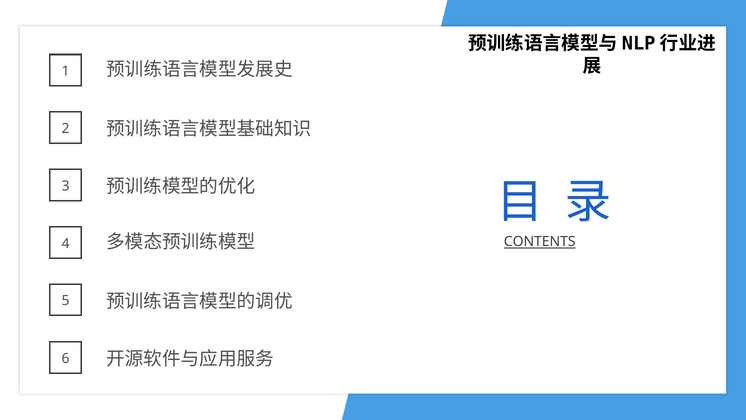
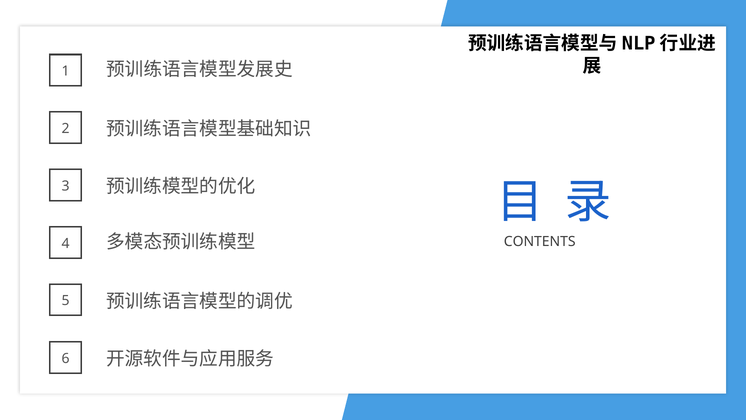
CONTENTS underline: present -> none (540, 242)
